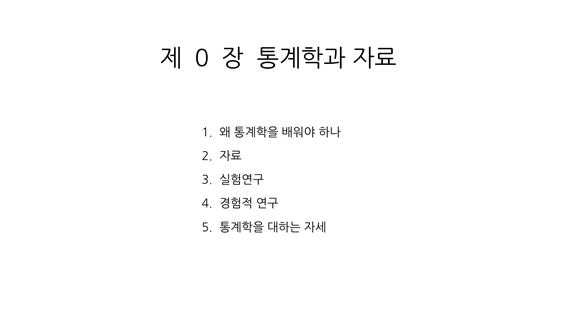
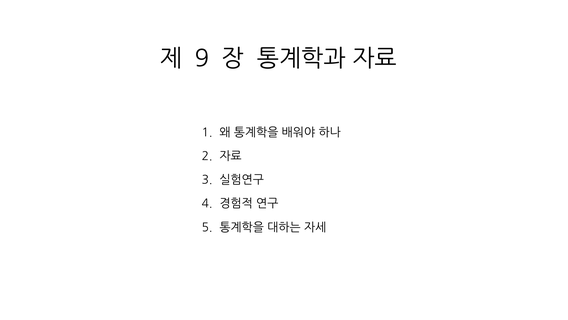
0: 0 -> 9 (202, 58)
